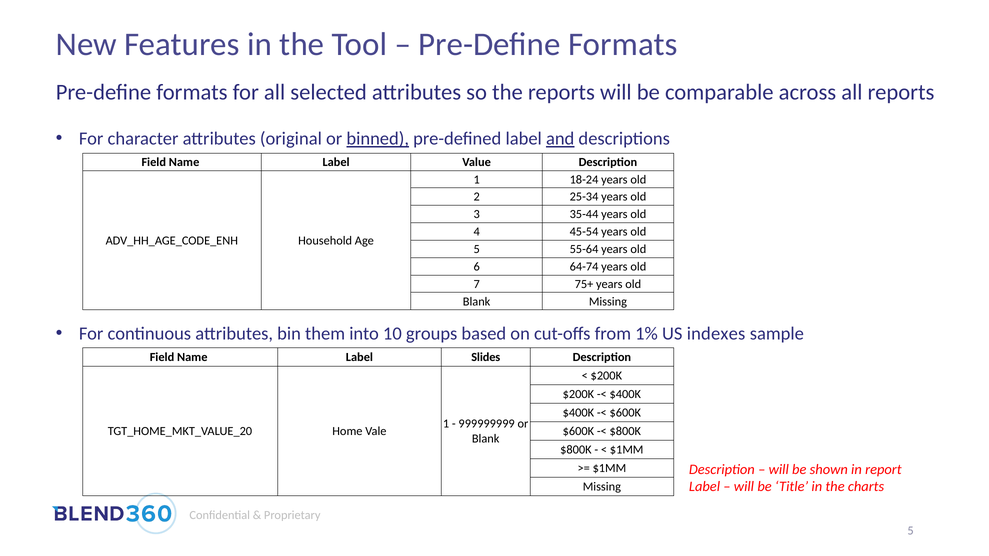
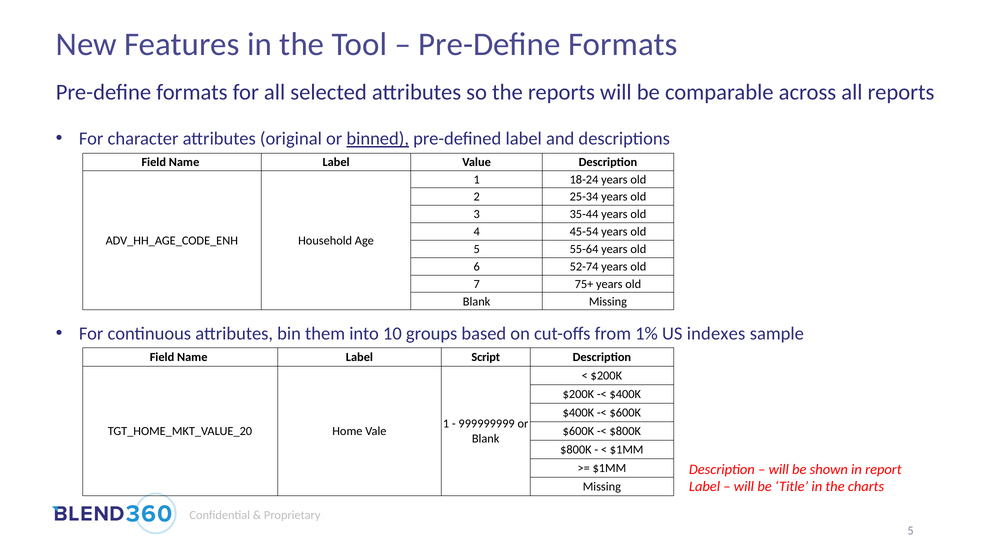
and underline: present -> none (560, 139)
64-74: 64-74 -> 52-74 (584, 267)
Slides: Slides -> Script (486, 357)
